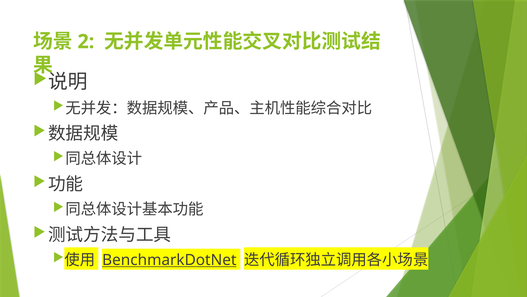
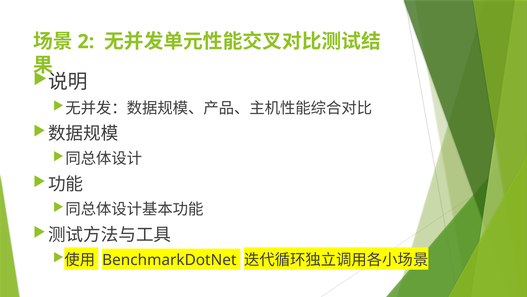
BenchmarkDotNet underline: present -> none (169, 260)
